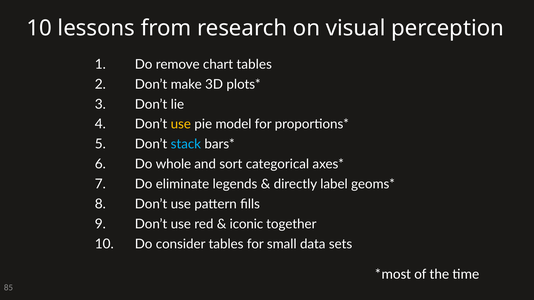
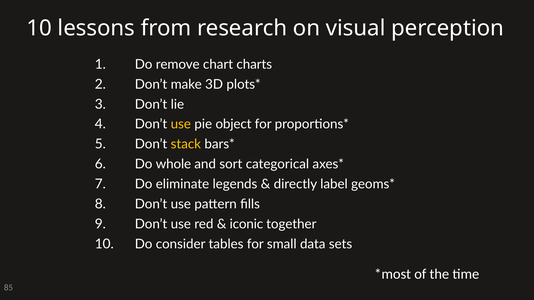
chart tables: tables -> charts (254, 64)
model: model -> object (233, 124)
stack colour: light blue -> yellow (186, 144)
